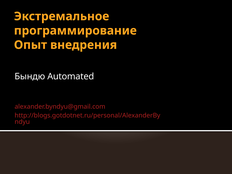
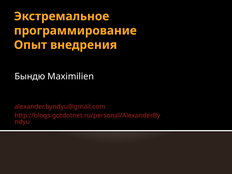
Automated: Automated -> Maximilien (71, 76)
